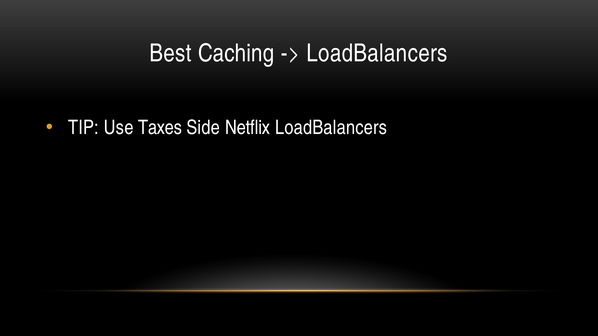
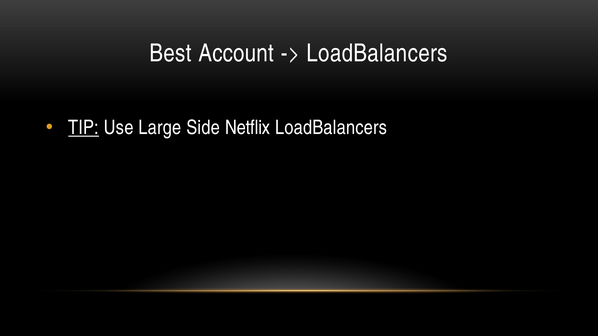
Caching: Caching -> Account (236, 53)
TIP underline: none -> present (84, 128)
Taxes: Taxes -> Large (160, 128)
